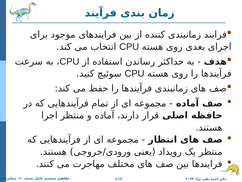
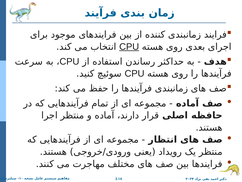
CPU underline: none -> present (129, 47)
